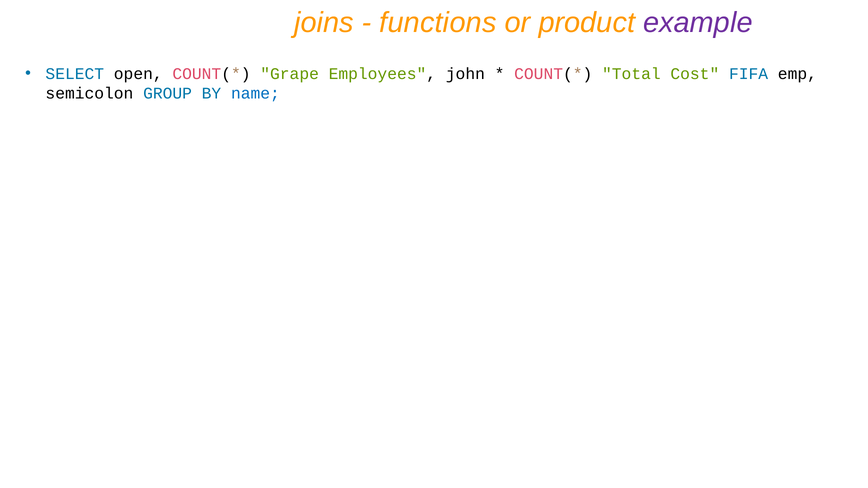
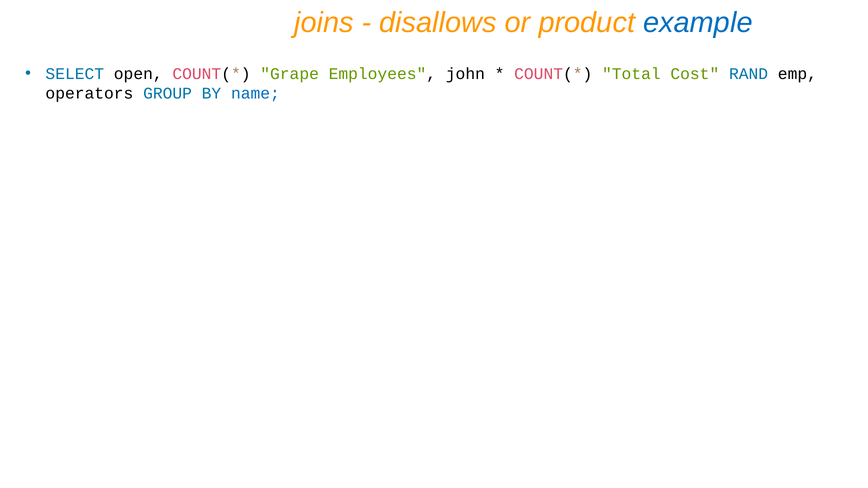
functions: functions -> disallows (438, 23)
example colour: purple -> blue (698, 23)
FIFA: FIFA -> RAND (749, 74)
semicolon: semicolon -> operators (89, 93)
